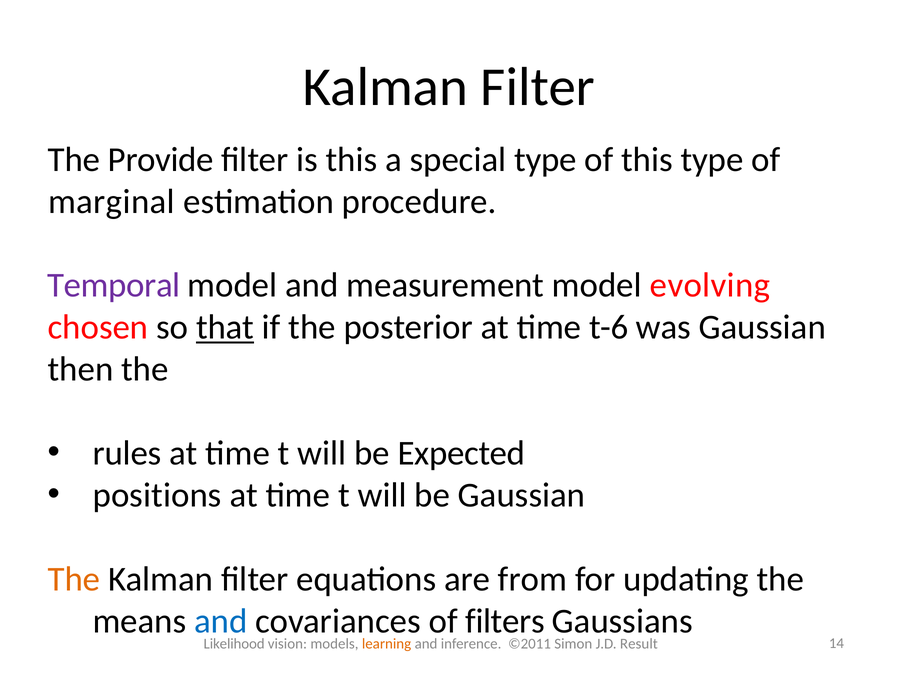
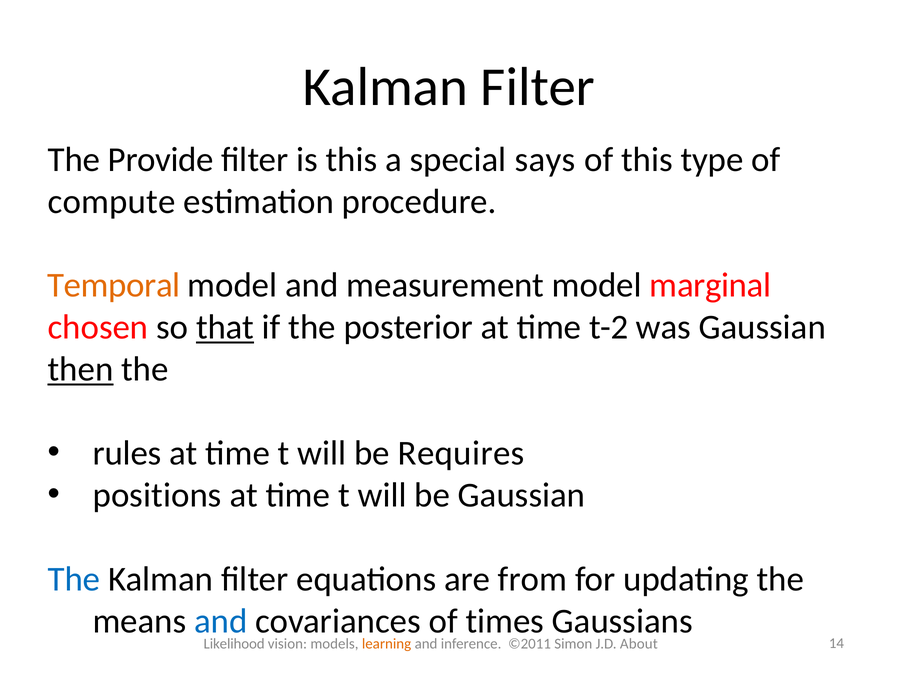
special type: type -> says (545, 159)
marginal: marginal -> compute (112, 201)
Temporal colour: purple -> orange (114, 285)
evolving: evolving -> marginal (710, 285)
t-6: t-6 -> t-2 (609, 327)
then underline: none -> present (81, 369)
Expected: Expected -> Requires (461, 453)
The colour: orange -> blue (74, 579)
filters: filters -> times (505, 621)
Result: Result -> About (639, 643)
